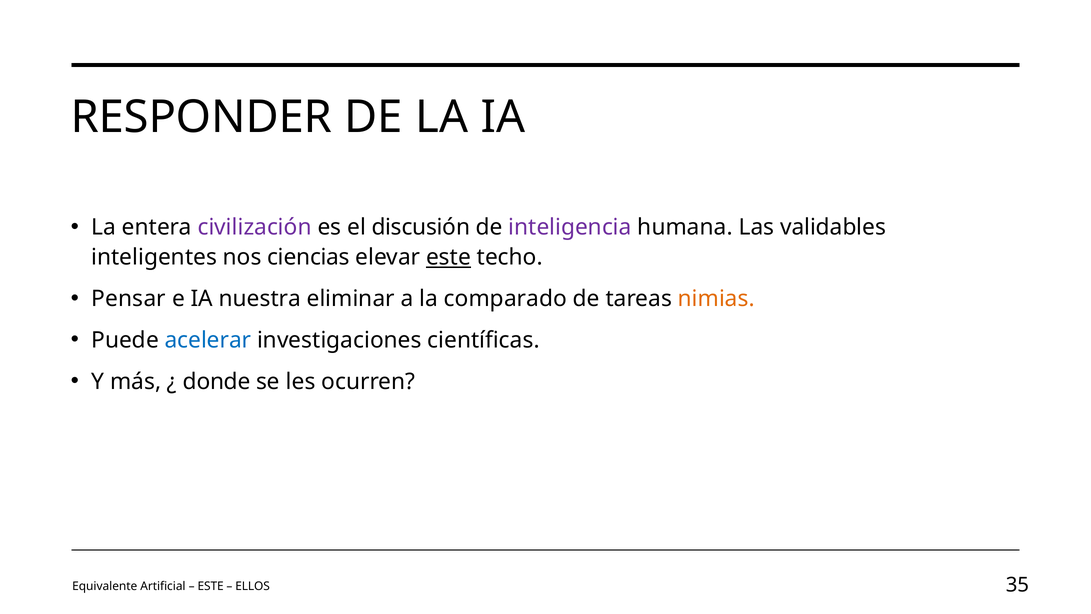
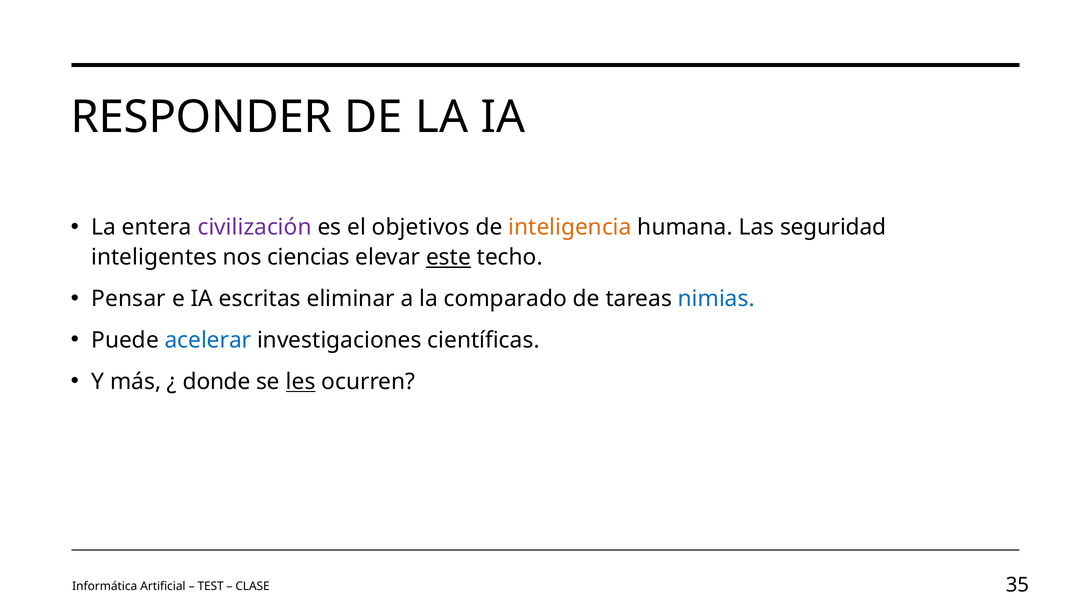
discusión: discusión -> objetivos (421, 227)
inteligencia colour: purple -> orange (570, 227)
validables: validables -> seguridad (833, 227)
nuestra: nuestra -> escritas (260, 299)
nimias colour: orange -> blue (716, 299)
les underline: none -> present (301, 381)
Equivalente: Equivalente -> Informática (105, 586)
ESTE: ESTE -> TEST (211, 586)
ELLOS: ELLOS -> CLASE (253, 586)
